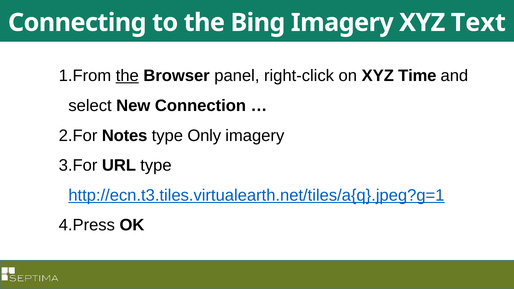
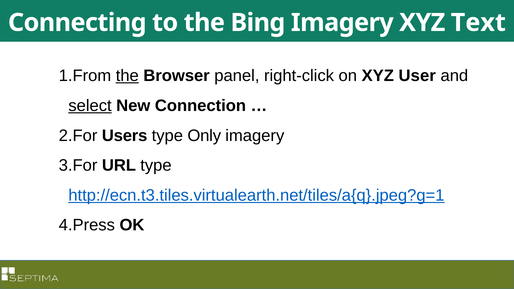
Time: Time -> User (417, 76)
select underline: none -> present (90, 106)
Notes: Notes -> Users (125, 136)
